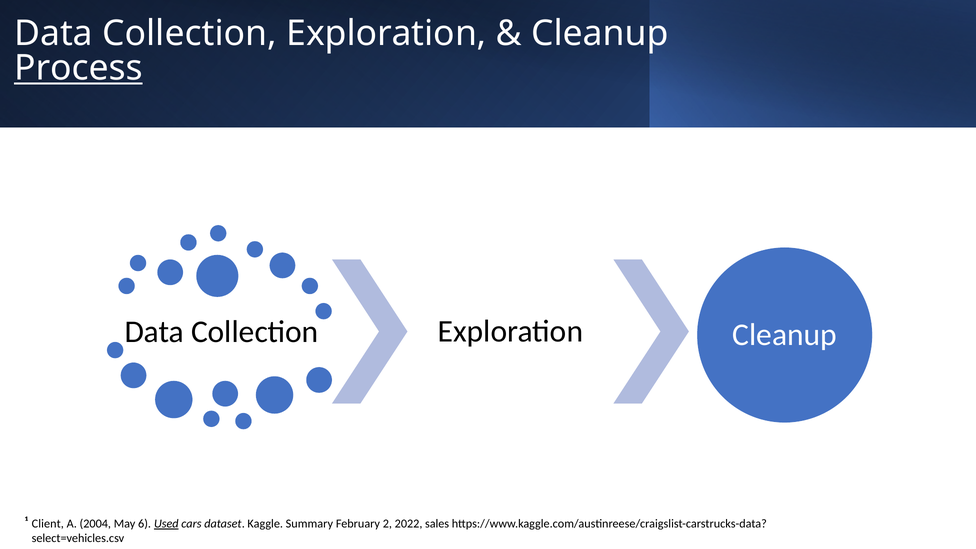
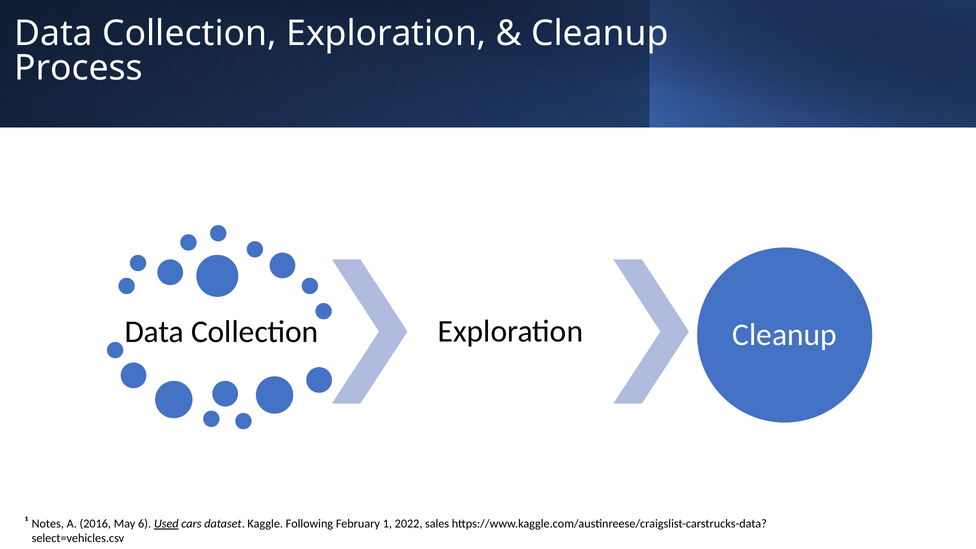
Process underline: present -> none (78, 68)
Client: Client -> Notes (48, 524)
2004: 2004 -> 2016 (95, 524)
Summary: Summary -> Following (309, 524)
2: 2 -> 1 (387, 524)
